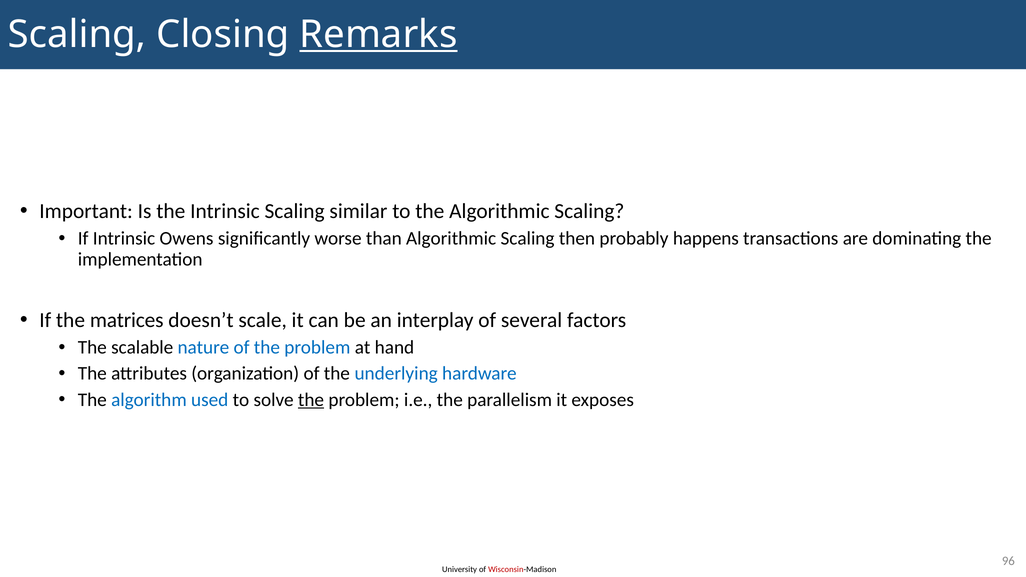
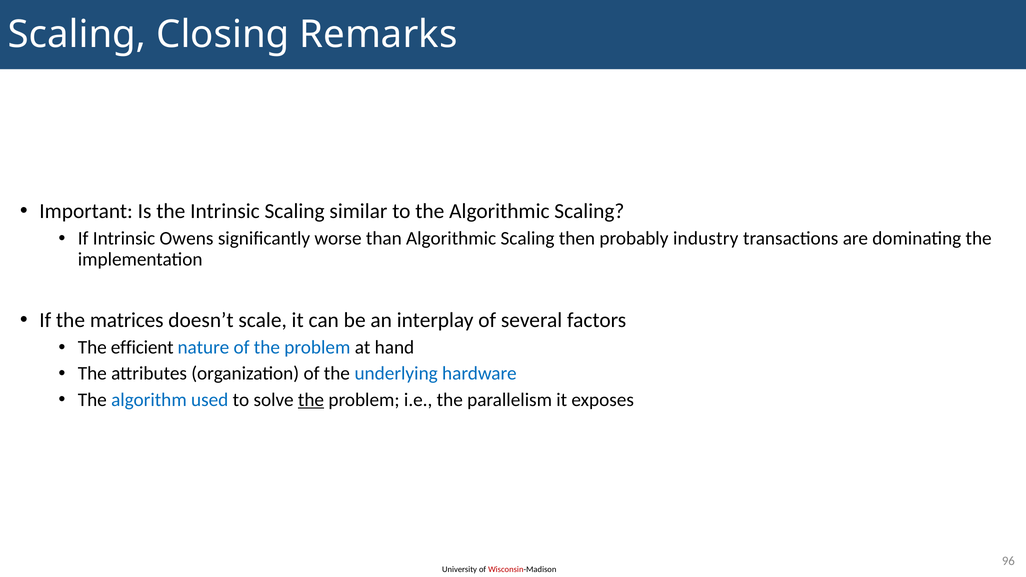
Remarks underline: present -> none (378, 34)
happens: happens -> industry (706, 238)
scalable: scalable -> efficient (142, 348)
